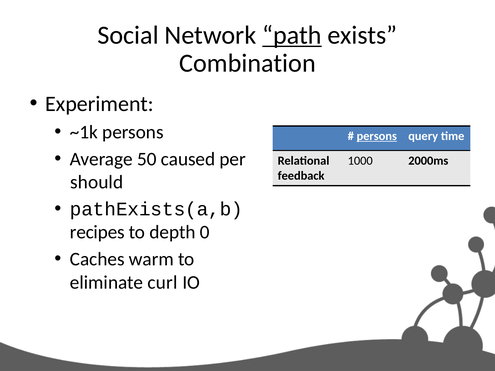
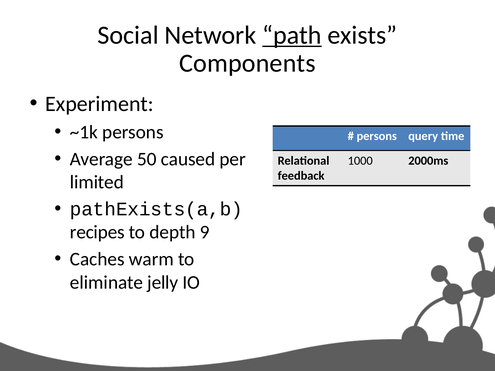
Combination: Combination -> Components (247, 63)
persons underline: present -> none (377, 136)
should: should -> limited (97, 182)
0: 0 -> 9 (205, 232)
curl: curl -> jelly (163, 283)
